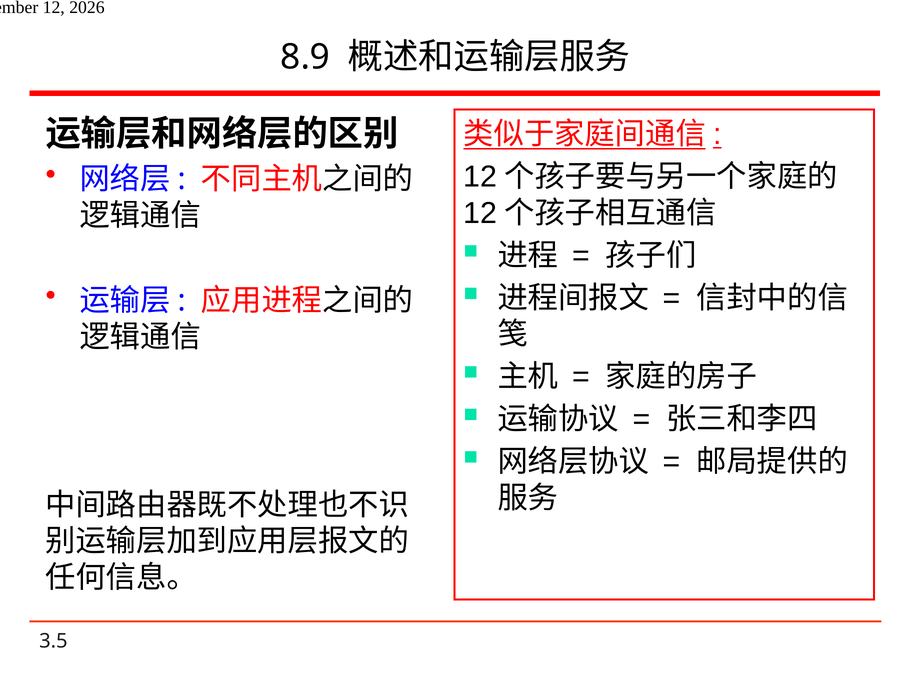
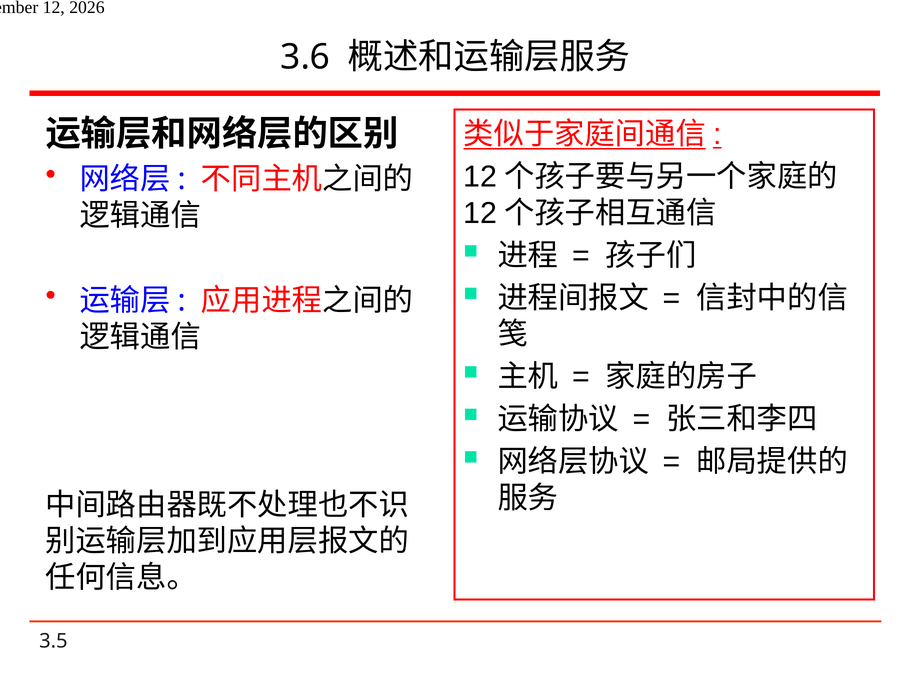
8.9: 8.9 -> 3.6 (305, 57)
